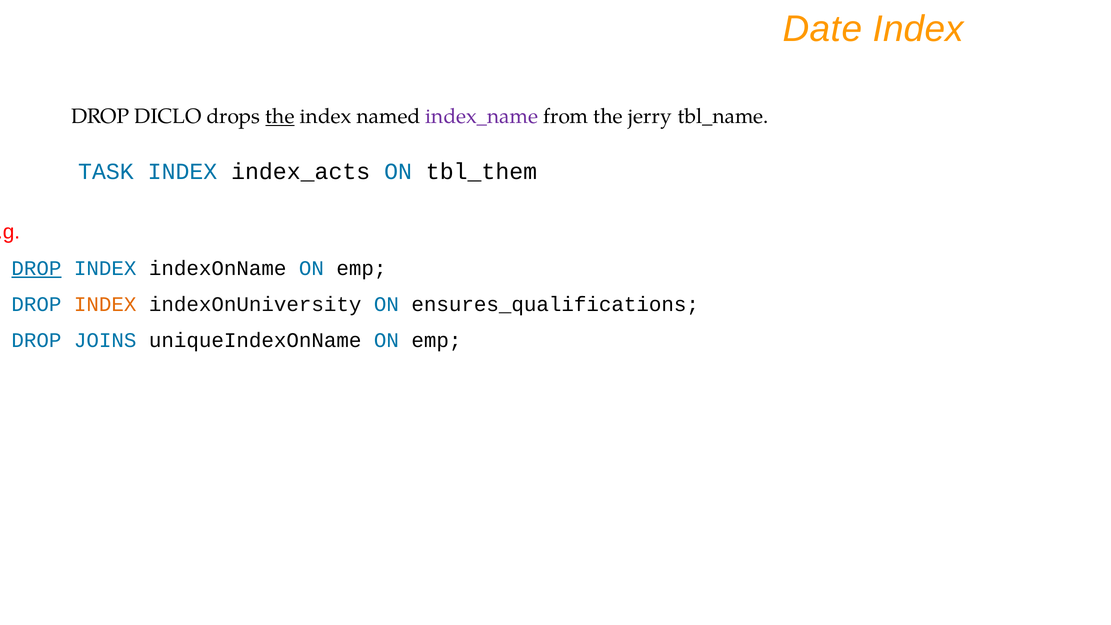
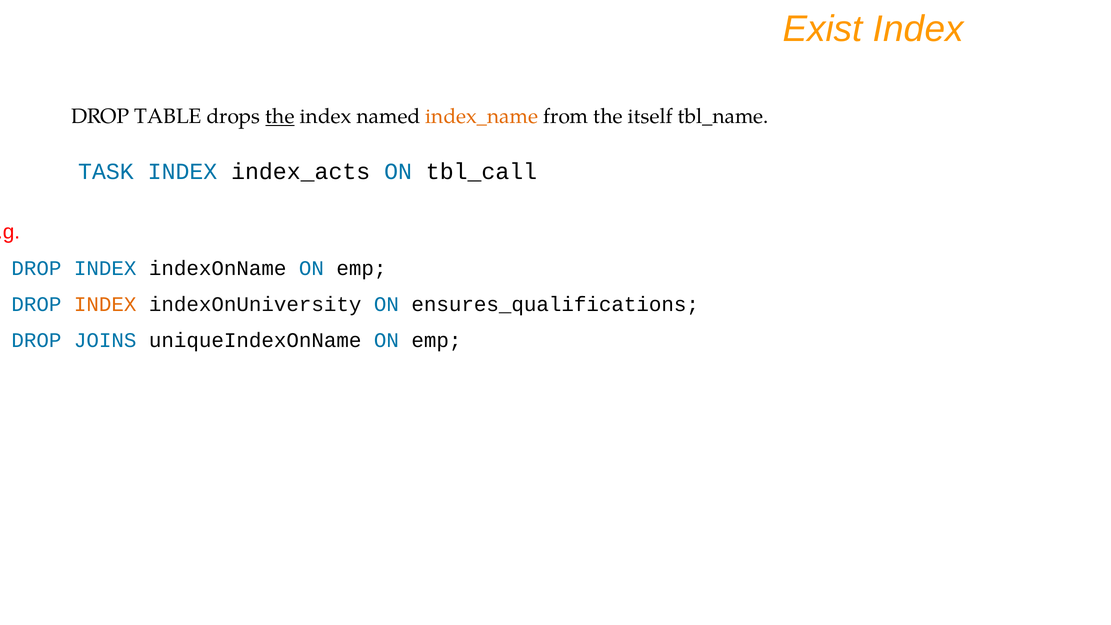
Date: Date -> Exist (823, 29)
DICLO: DICLO -> TABLE (168, 117)
index_name colour: purple -> orange (482, 117)
jerry: jerry -> itself (650, 117)
tbl_them: tbl_them -> tbl_call (481, 172)
DROP underline: present -> none (36, 268)
